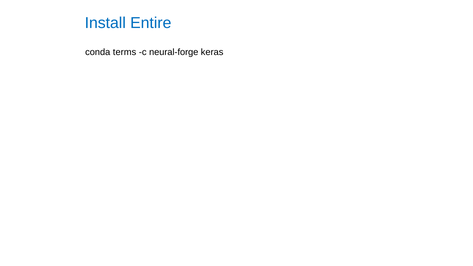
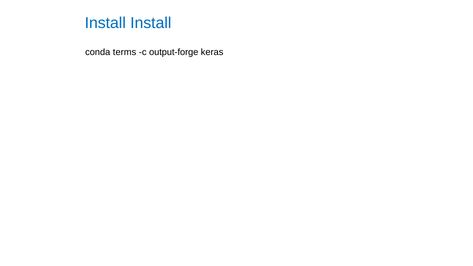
Install Entire: Entire -> Install (151, 23)
neural-forge: neural-forge -> output-forge (174, 52)
